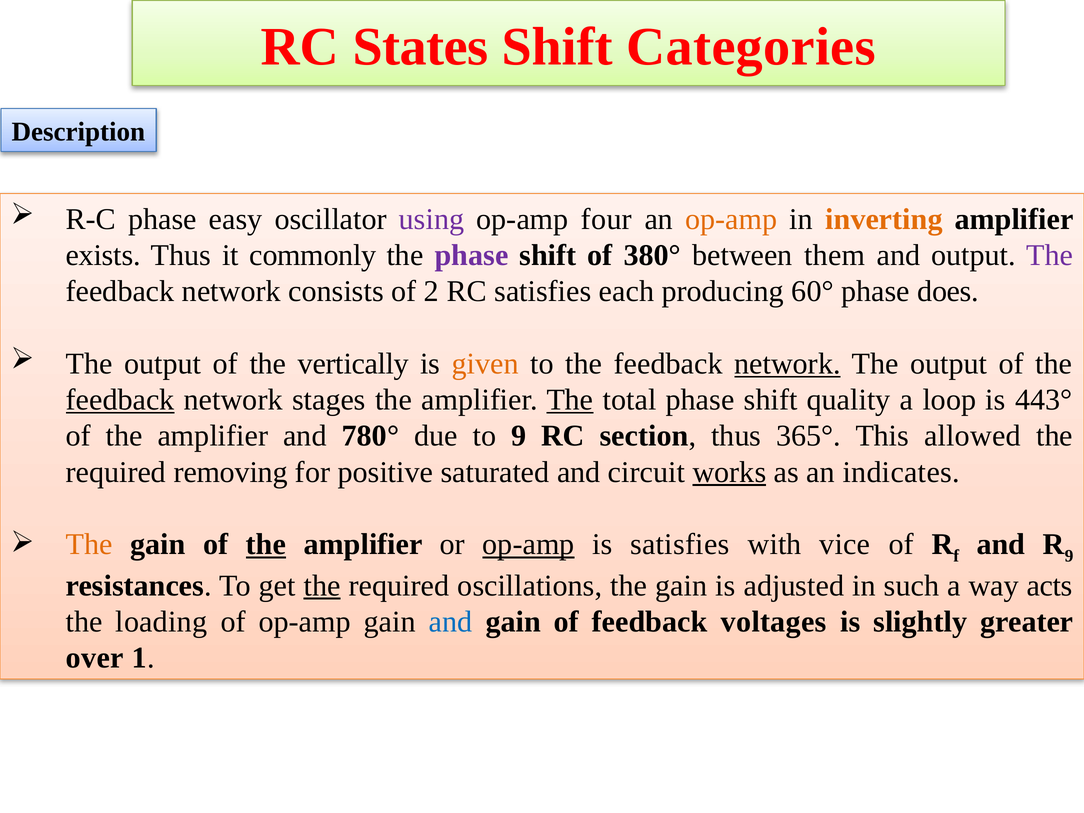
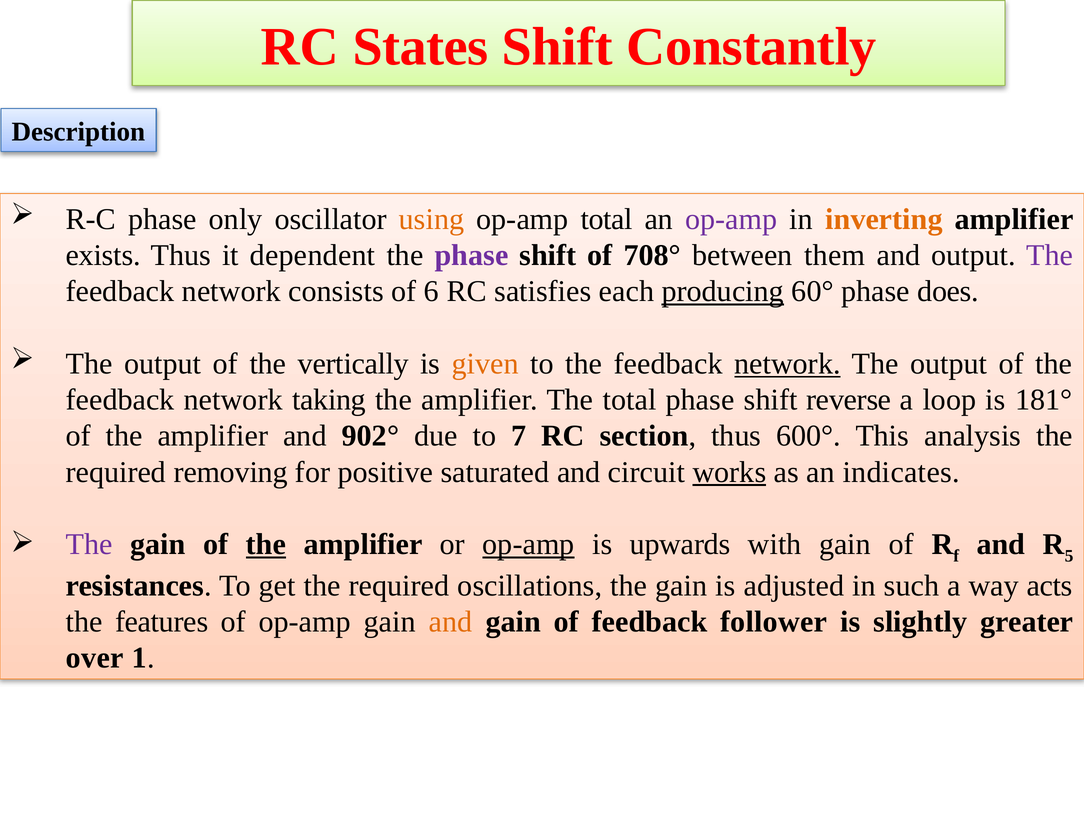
Categories: Categories -> Constantly (751, 47)
easy: easy -> only (236, 219)
using colour: purple -> orange (431, 219)
op-amp four: four -> total (607, 219)
op-amp colour: orange -> purple (731, 219)
commonly: commonly -> dependent (313, 255)
380°: 380° -> 708° (652, 255)
2: 2 -> 6 (431, 291)
producing underline: none -> present (723, 291)
feedback underline: present -> none (120, 400)
stages: stages -> taking (329, 400)
The underline: present -> none (570, 400)
quality: quality -> reverse (849, 400)
443°: 443° -> 181° (1044, 400)
780°: 780° -> 902° (370, 436)
to 9: 9 -> 7 (519, 436)
365°: 365° -> 600° (809, 436)
allowed: allowed -> analysis (973, 436)
The colour: orange -> purple (89, 544)
is satisfies: satisfies -> upwards (680, 544)
with vice: vice -> gain (845, 544)
9: 9 -> 5 (1069, 556)
the underline: present -> none (322, 586)
loading: loading -> features (162, 622)
and colour: blue -> orange (450, 622)
voltages: voltages -> follower (774, 622)
